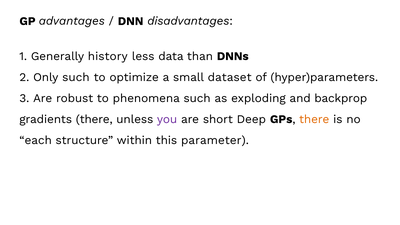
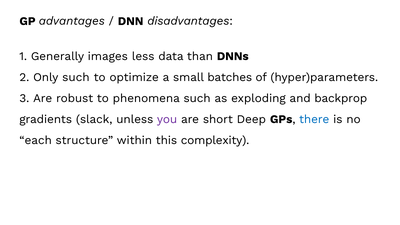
history: history -> images (108, 56)
dataset: dataset -> batches (230, 77)
gradients there: there -> slack (94, 119)
there colour: orange -> blue (314, 119)
parameter: parameter -> complexity (215, 140)
